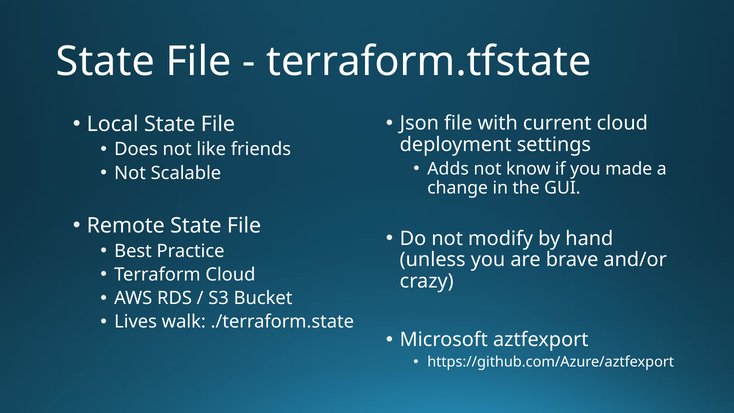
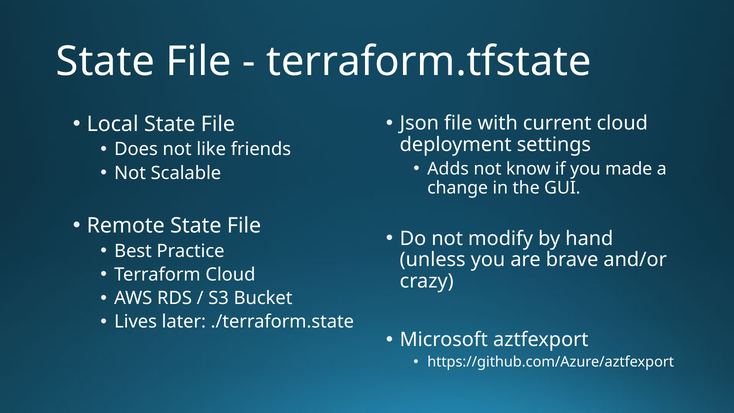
walk: walk -> later (184, 322)
